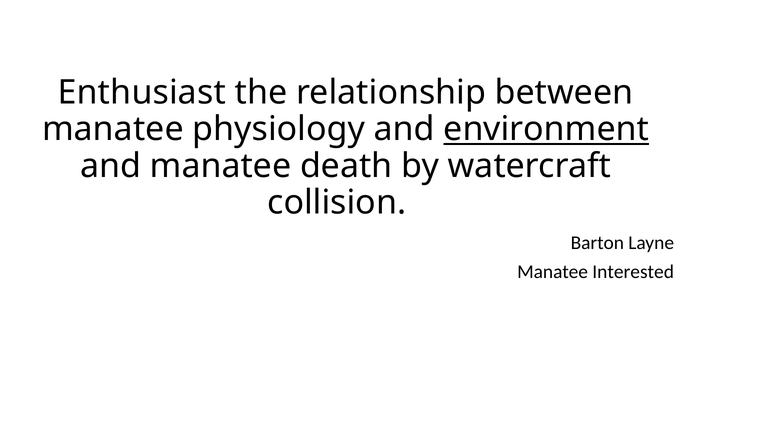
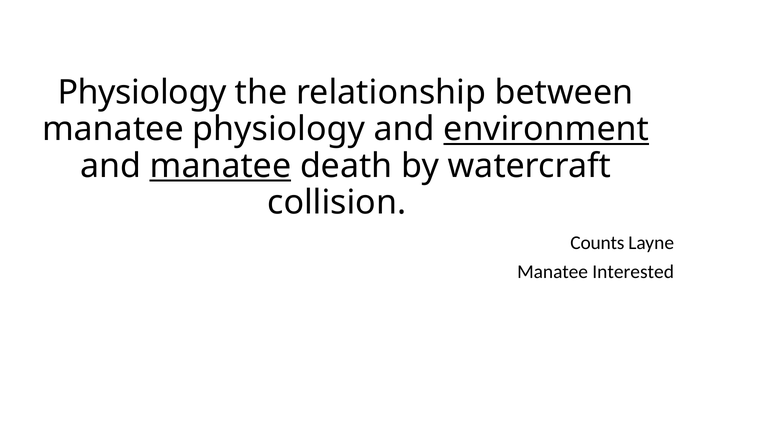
Enthusiast: Enthusiast -> Physiology (142, 93)
manatee underline: none -> present (220, 166)
Barton: Barton -> Counts (597, 243)
